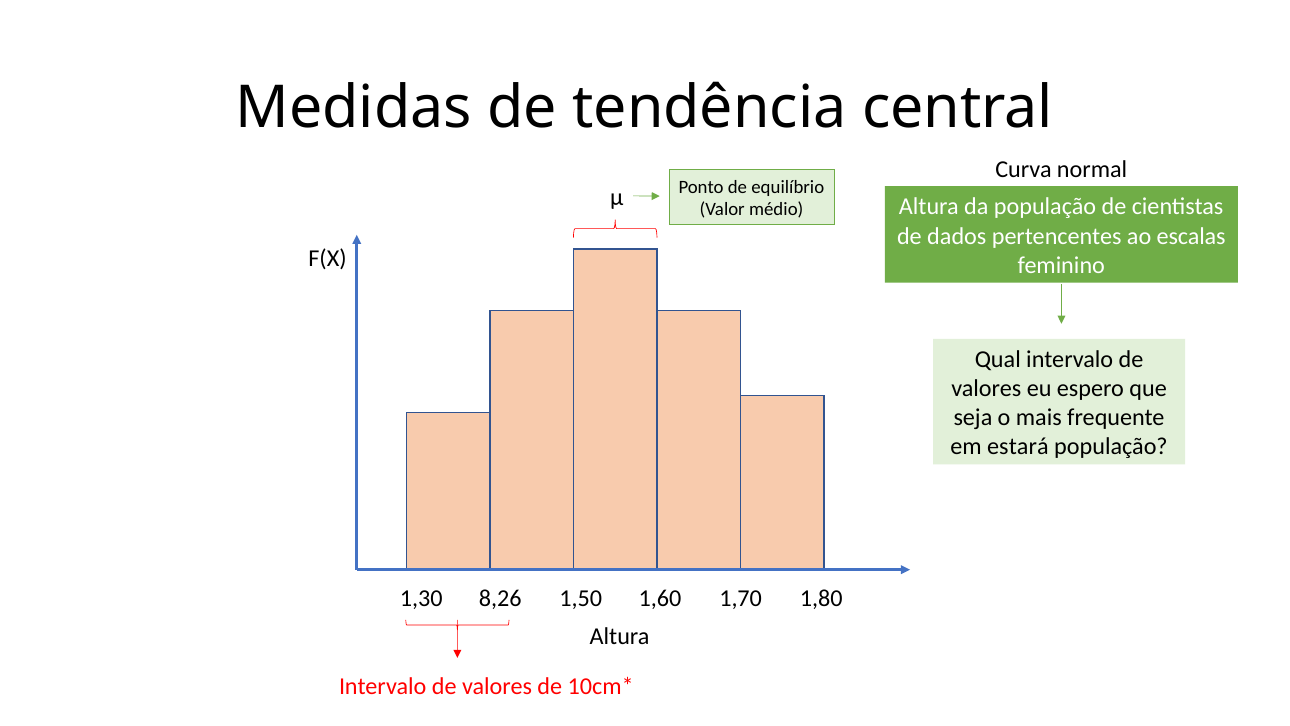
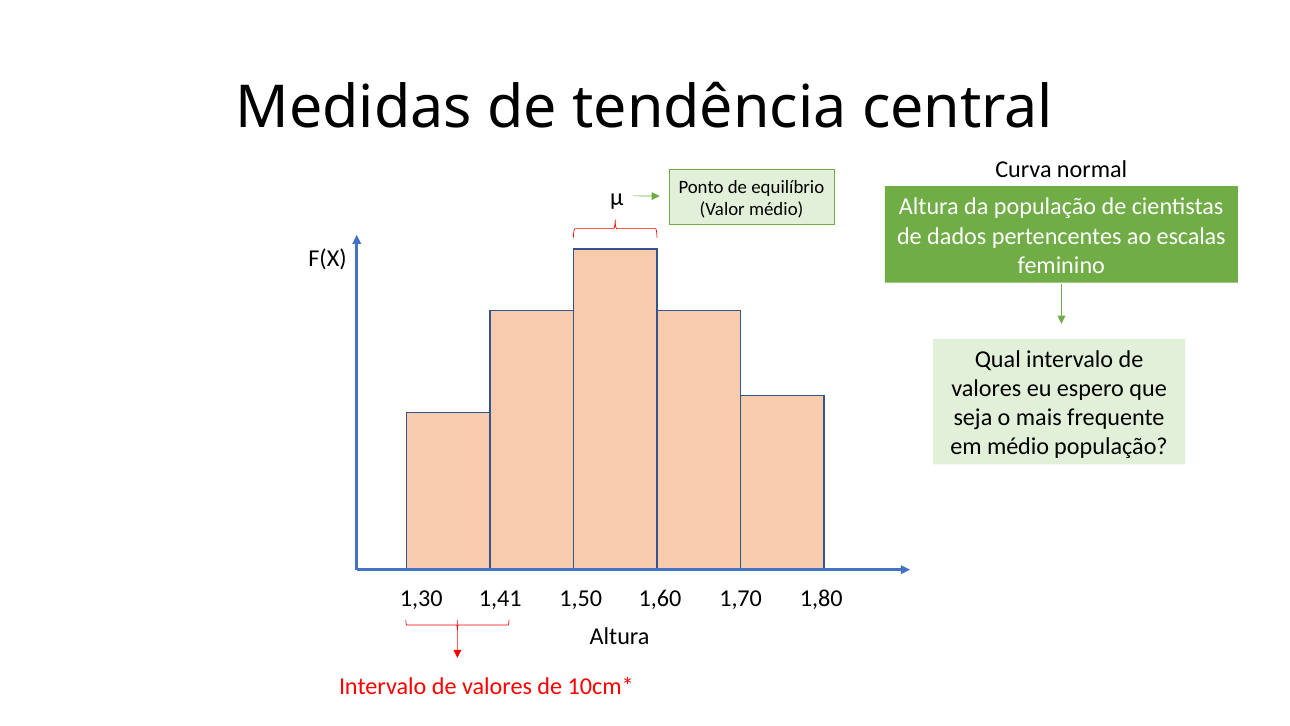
em estará: estará -> médio (1018, 447)
8,26: 8,26 -> 1,41 (500, 598)
